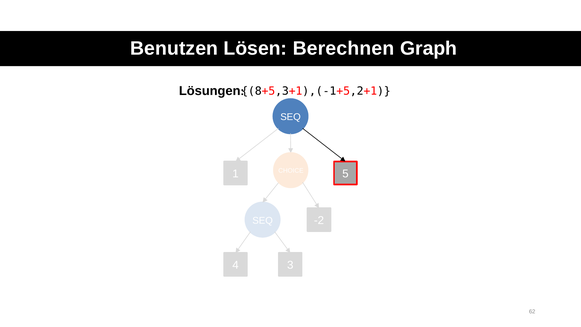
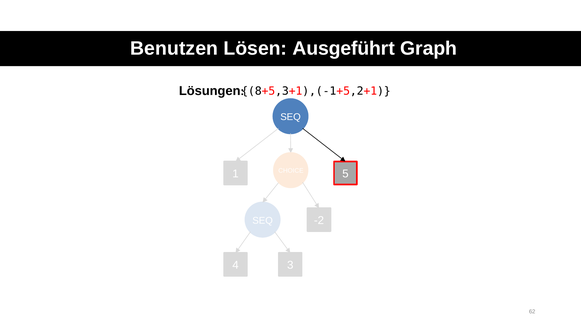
Berechnen: Berechnen -> Ausgeführt (344, 48)
